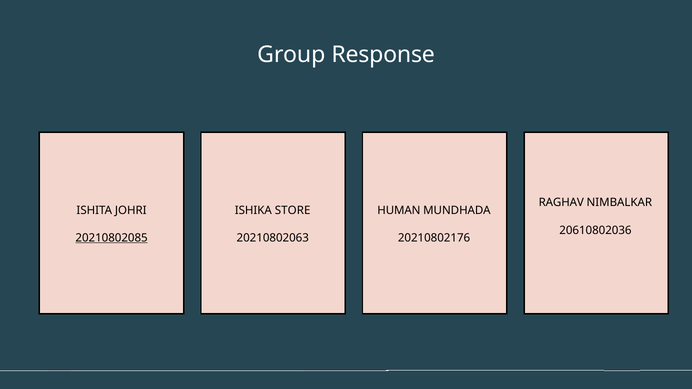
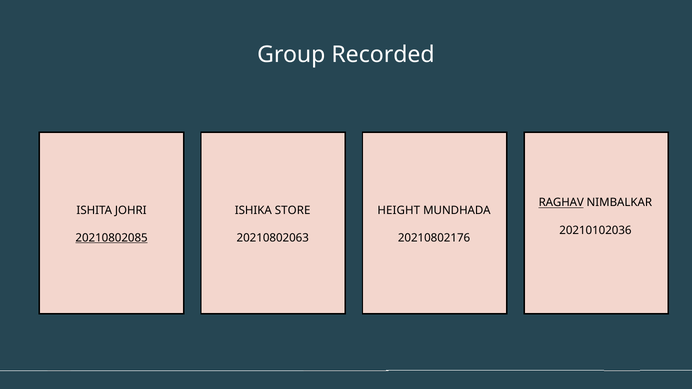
Response: Response -> Recorded (383, 55)
RAGHAV underline: none -> present (561, 203)
HUMAN: HUMAN -> HEIGHT (399, 210)
20610802036: 20610802036 -> 20210102036 (595, 230)
